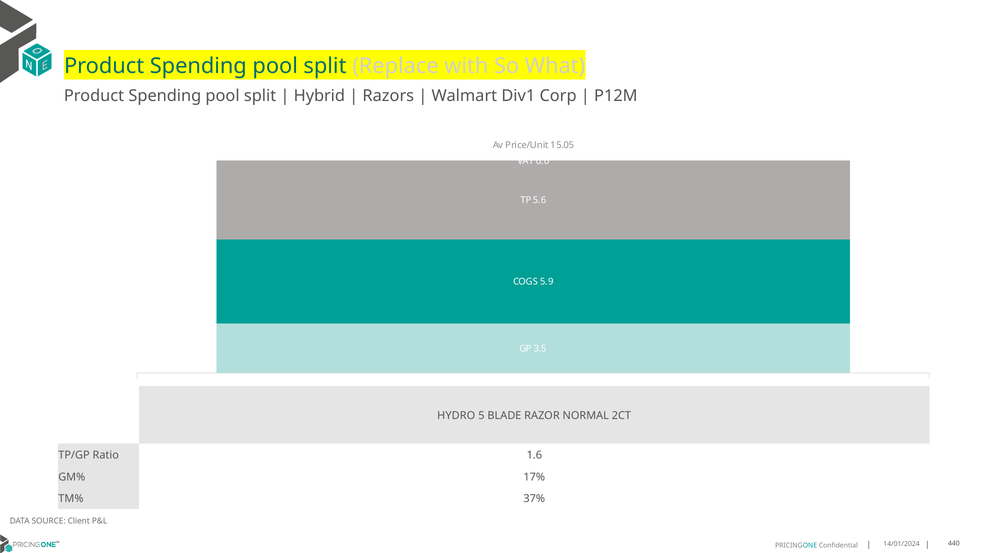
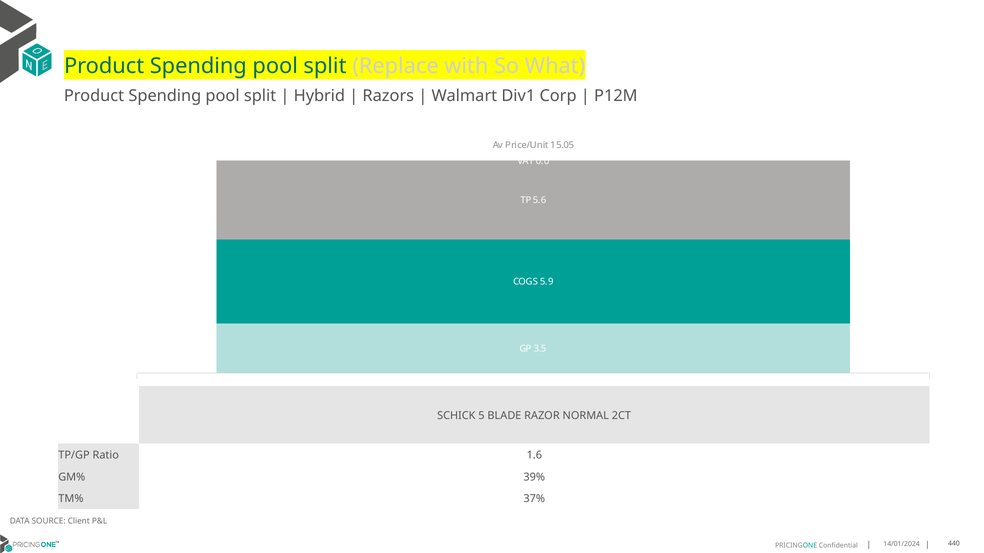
HYDRO: HYDRO -> SCHICK (456, 416)
17%: 17% -> 39% (534, 477)
